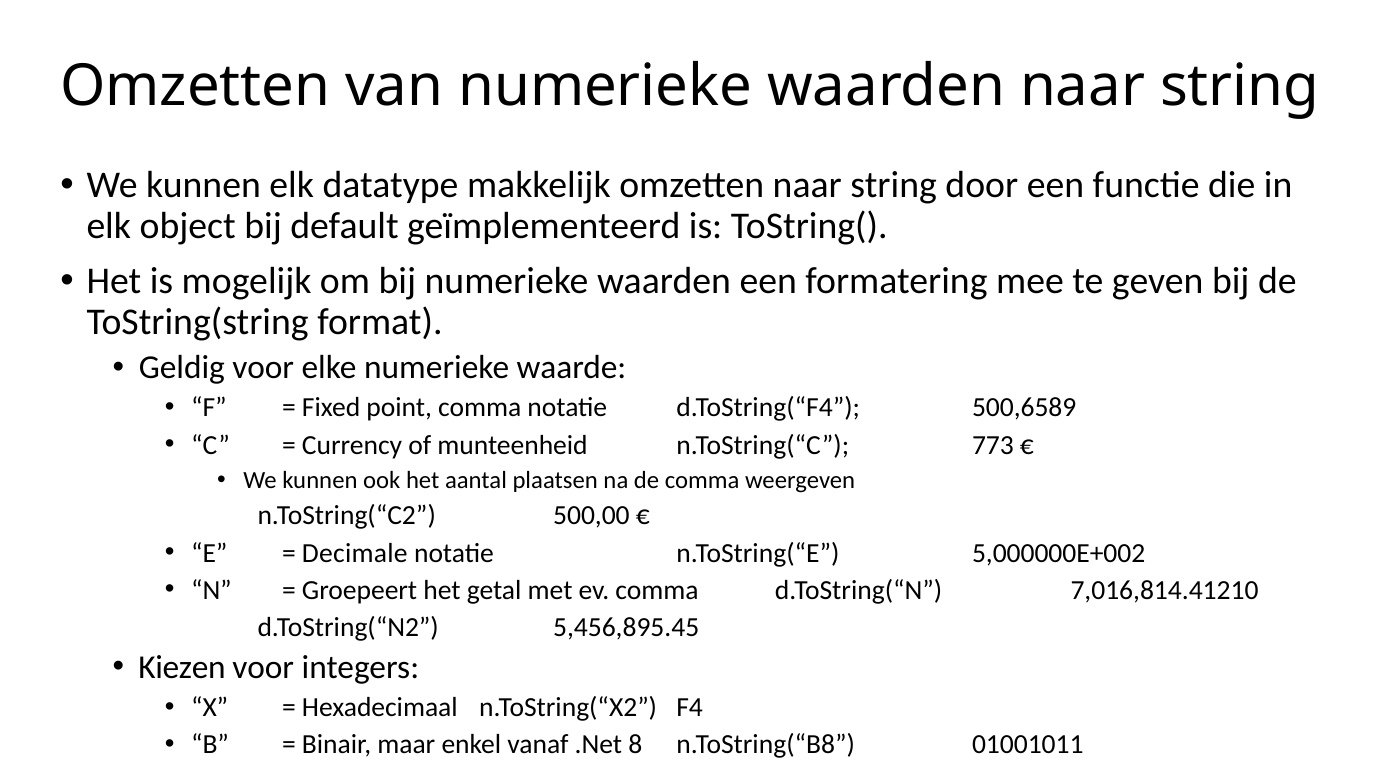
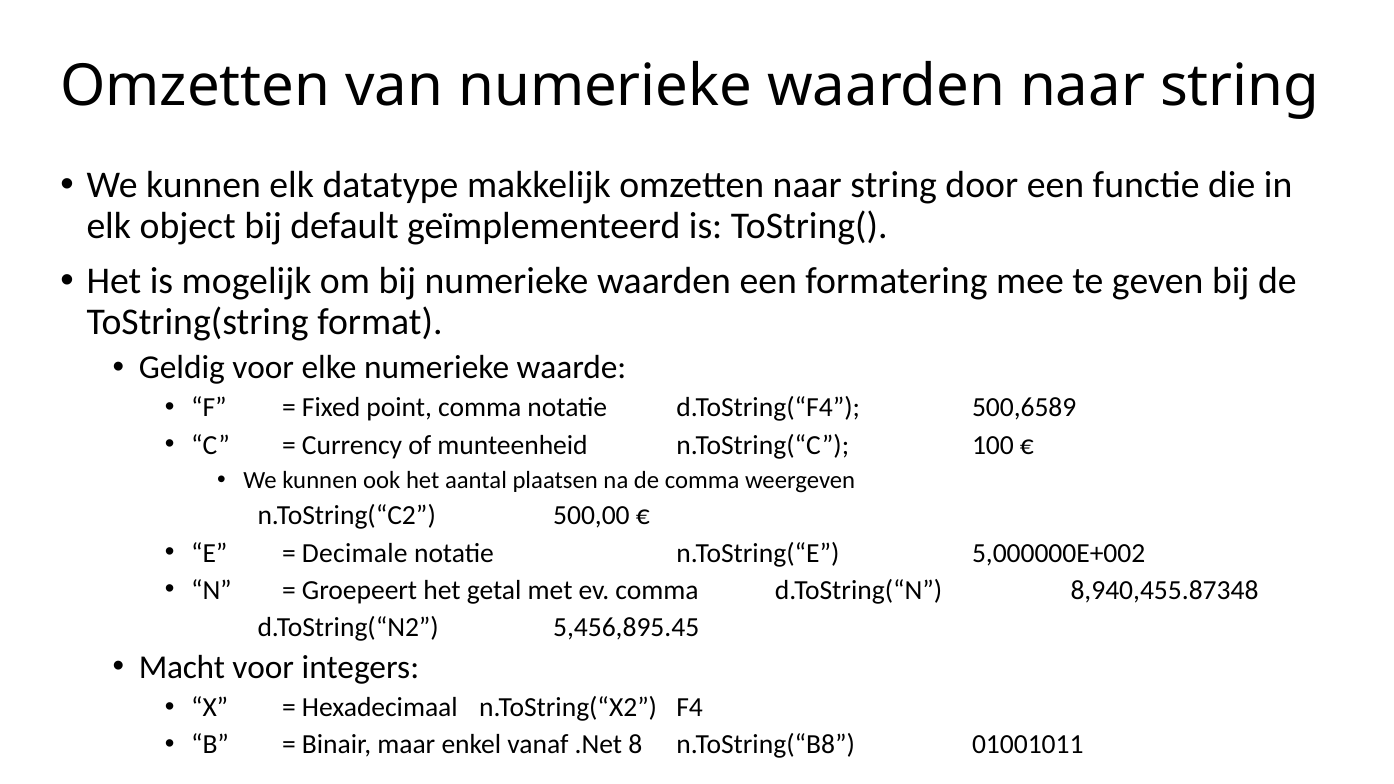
773: 773 -> 100 (993, 445)
7,016,814.41210: 7,016,814.41210 -> 8,940,455.87348 (1165, 590)
Kiezen: Kiezen -> Macht (182, 667)
